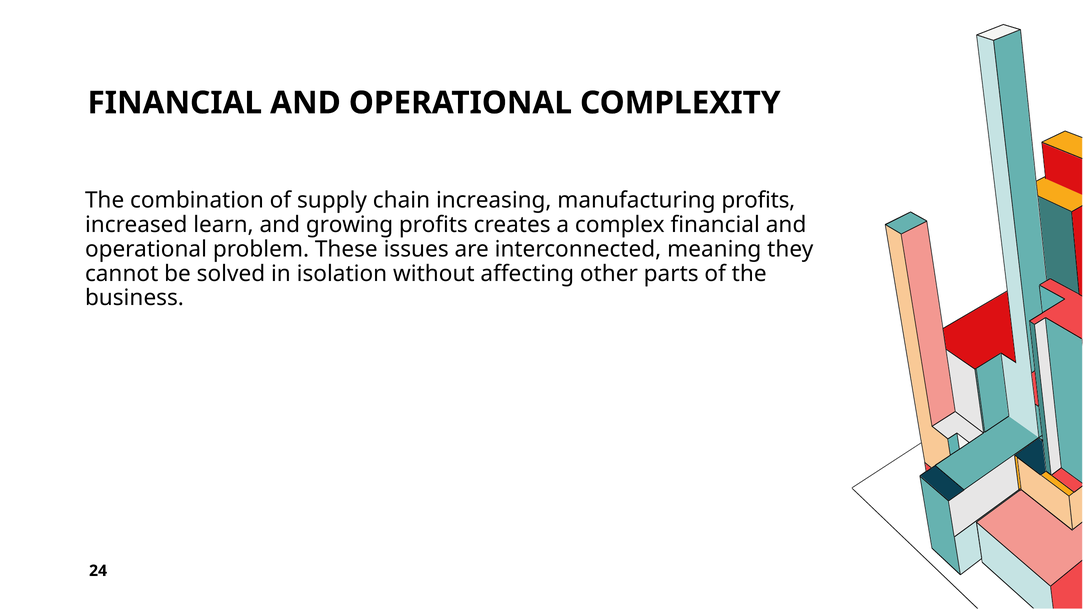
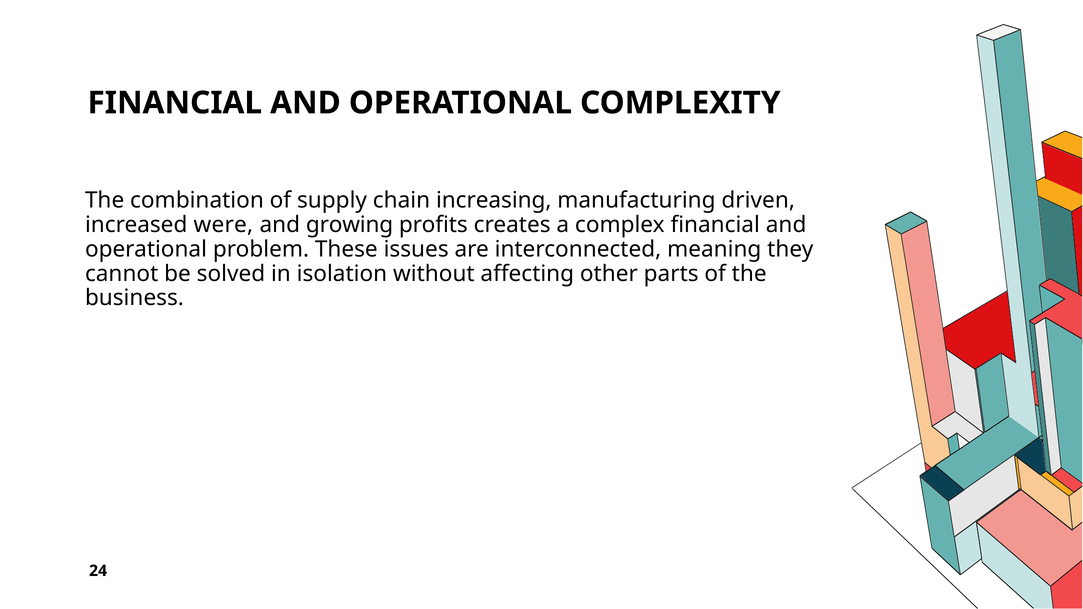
manufacturing profits: profits -> driven (758, 201)
learn: learn -> were (223, 225)
